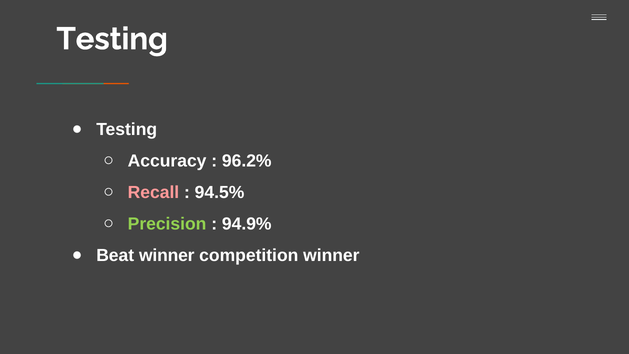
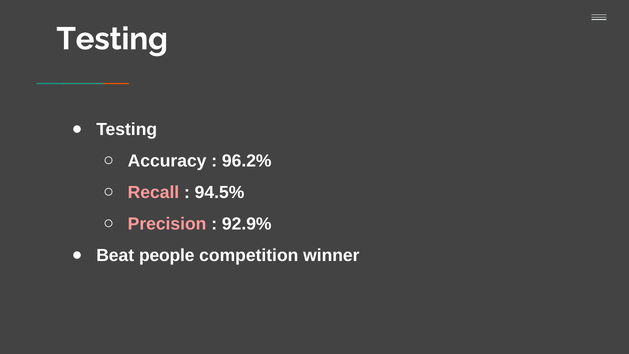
Precision colour: light green -> pink (167, 224)
94.9%: 94.9% -> 92.9% (247, 224)
Beat winner: winner -> people (167, 255)
